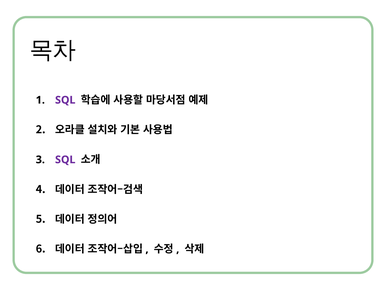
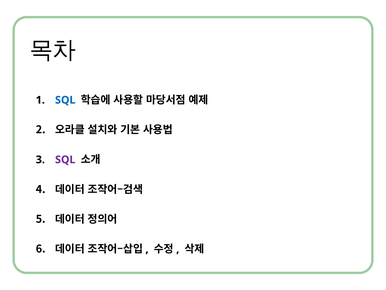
SQL colour: purple -> blue (65, 100)
